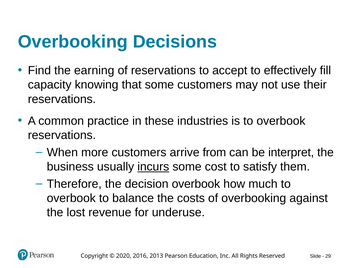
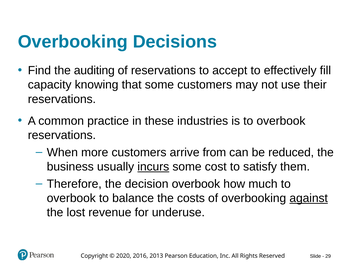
earning: earning -> auditing (94, 70)
interpret: interpret -> reduced (291, 152)
against underline: none -> present (309, 198)
